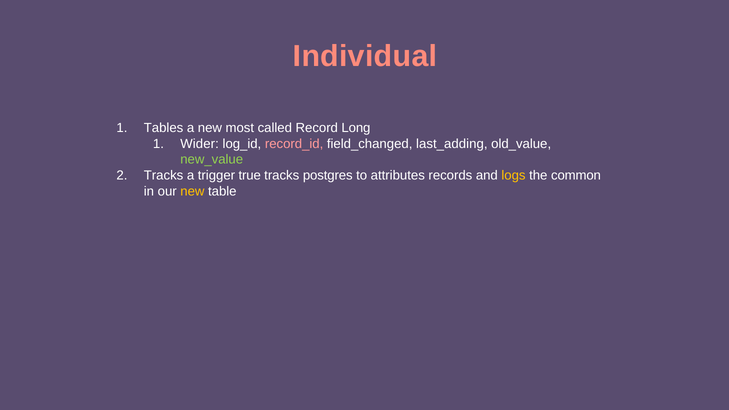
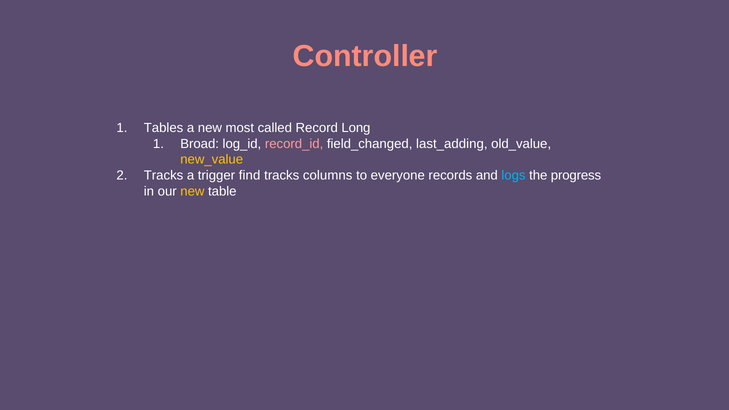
Individual: Individual -> Controller (365, 56)
Wider: Wider -> Broad (200, 144)
new_value colour: light green -> yellow (212, 160)
true: true -> find (250, 175)
postgres: postgres -> columns (328, 175)
attributes: attributes -> everyone (398, 175)
logs colour: yellow -> light blue (514, 175)
common: common -> progress (576, 175)
